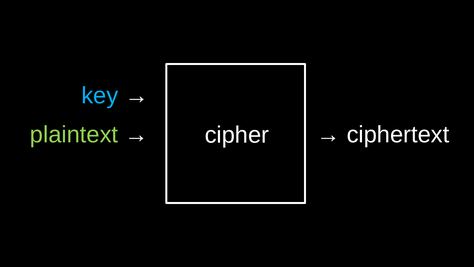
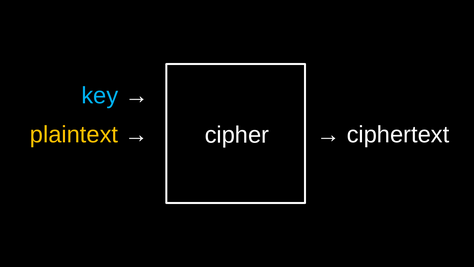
plaintext colour: light green -> yellow (74, 134)
